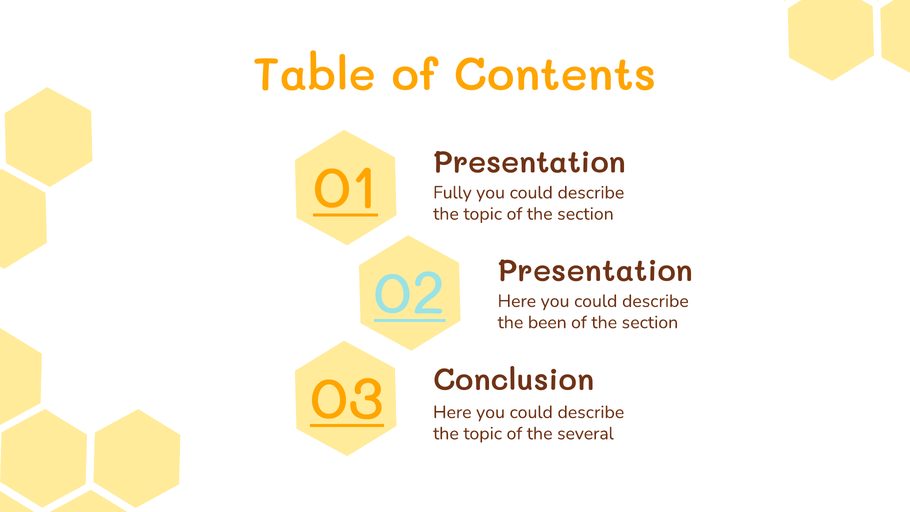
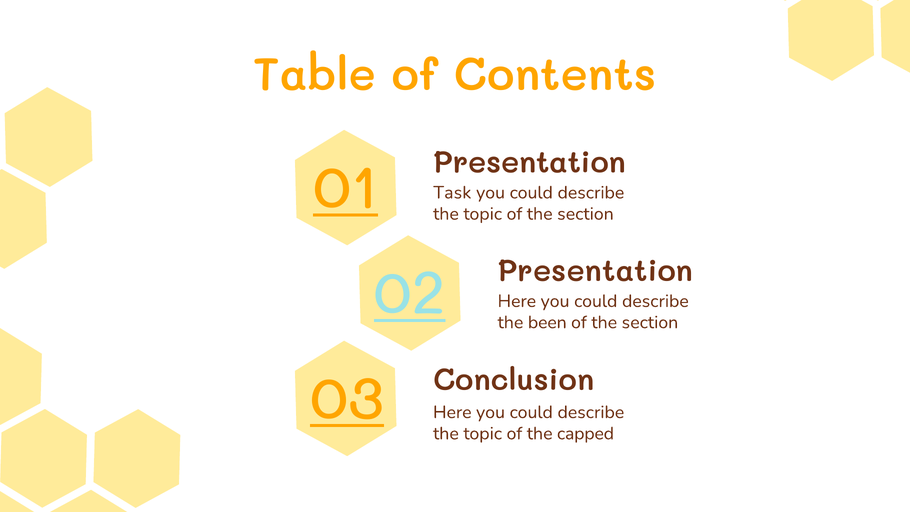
Fully: Fully -> Task (452, 193)
several: several -> capped (585, 433)
